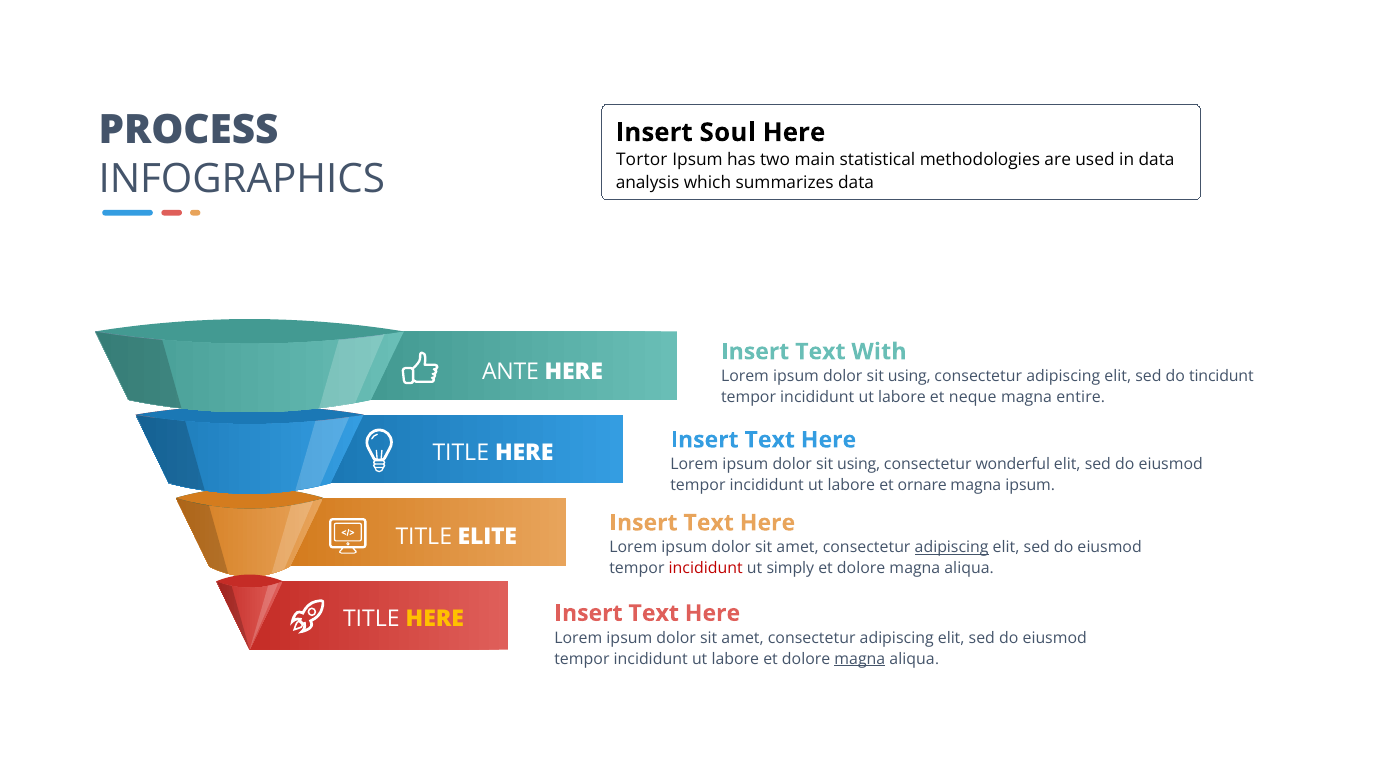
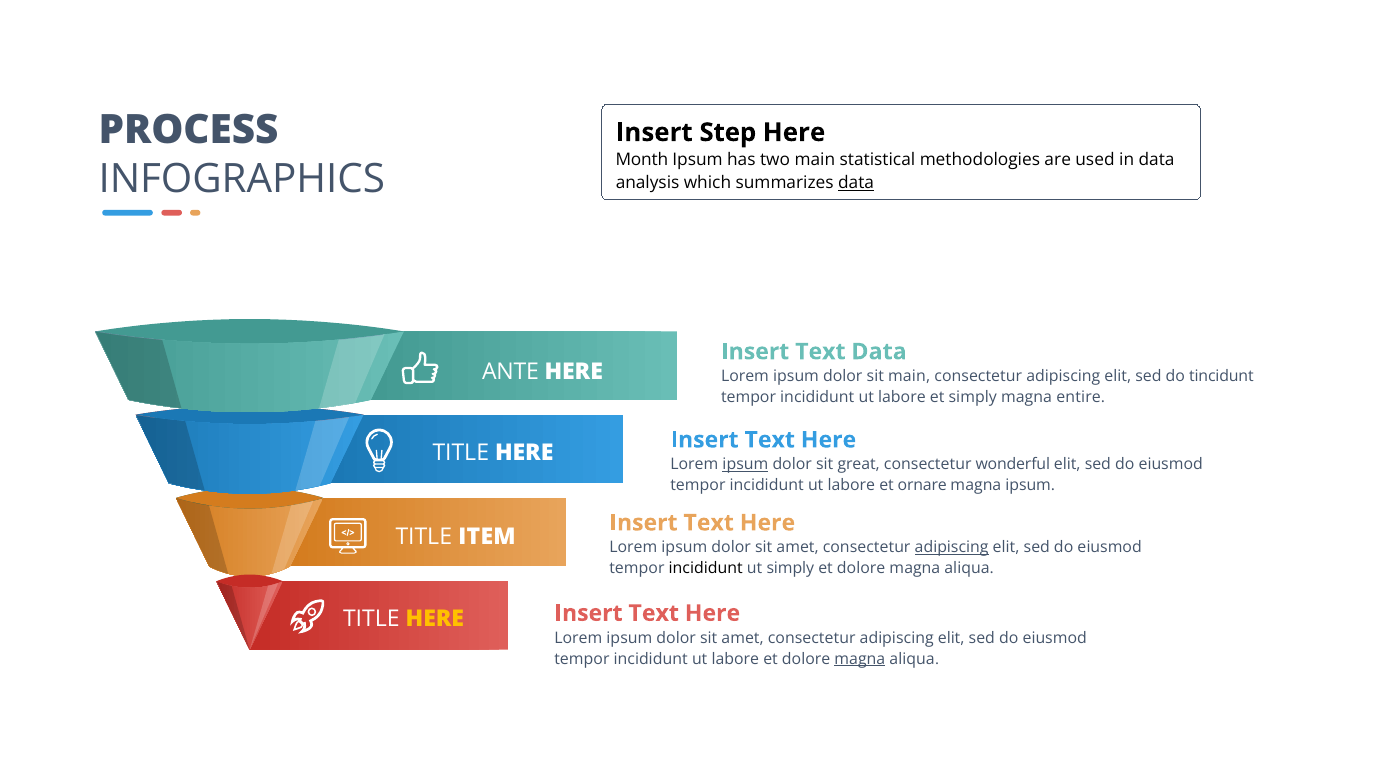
Soul: Soul -> Step (728, 132)
Tortor: Tortor -> Month (642, 160)
data underline: none -> present (856, 183)
Text With: With -> Data (879, 351)
using: using -> main (909, 376)
et neque: neque -> simply (973, 397)
ipsum underline: none -> present (745, 464)
using: using -> great (859, 464)
ELITE: ELITE -> ITEM (487, 537)
incididunt colour: red -> black (706, 568)
